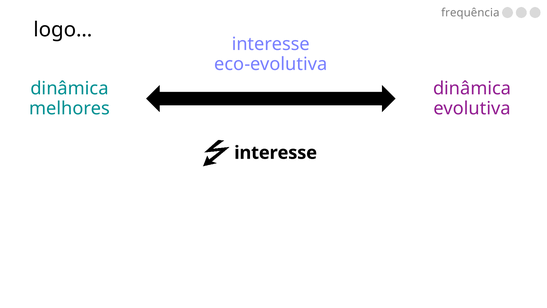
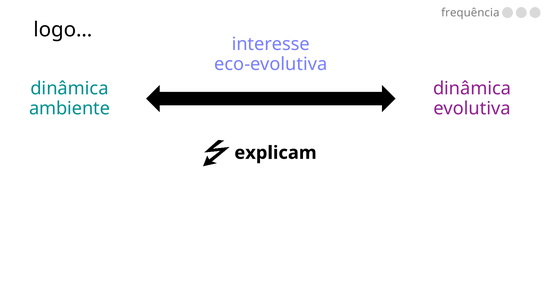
melhores: melhores -> ambiente (70, 108)
interesse: interesse -> explicam (275, 153)
